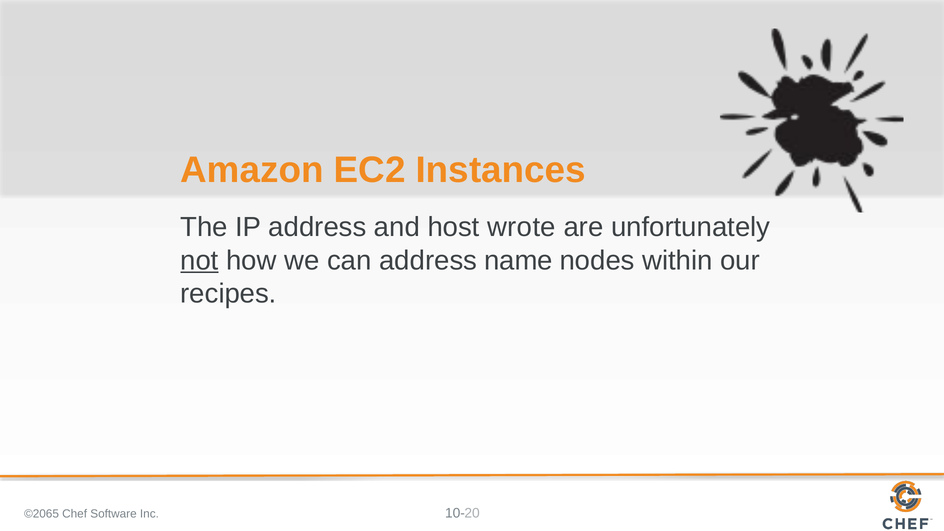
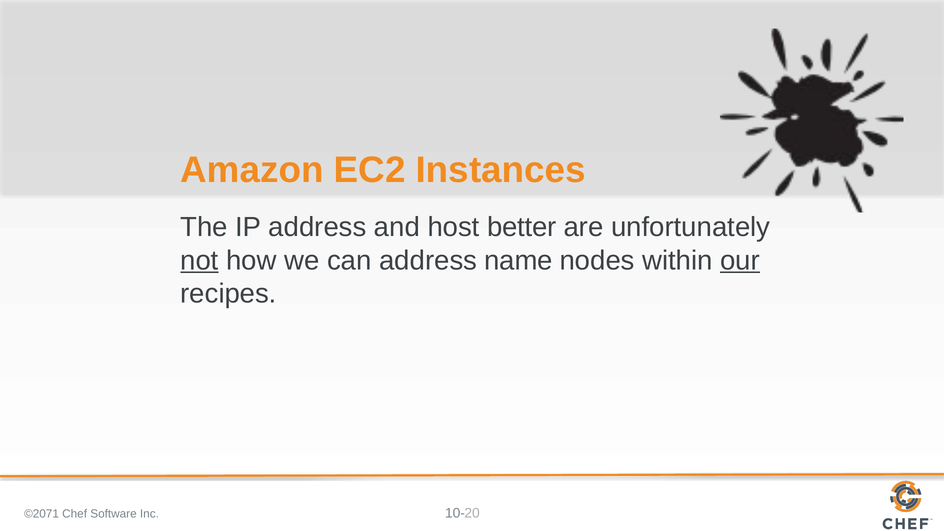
wrote: wrote -> better (522, 227)
our underline: none -> present (740, 260)
©2065: ©2065 -> ©2071 (42, 514)
